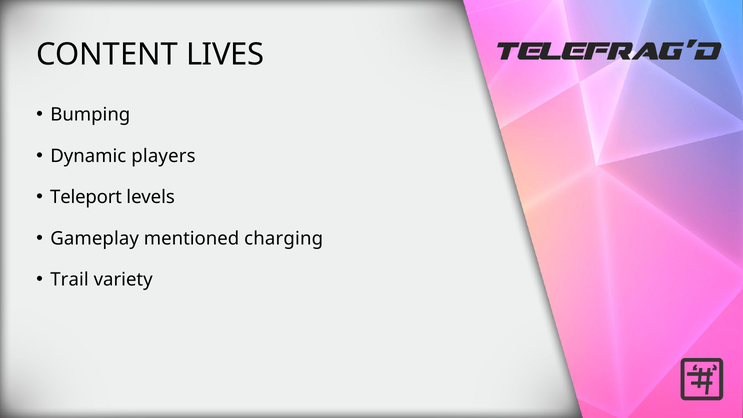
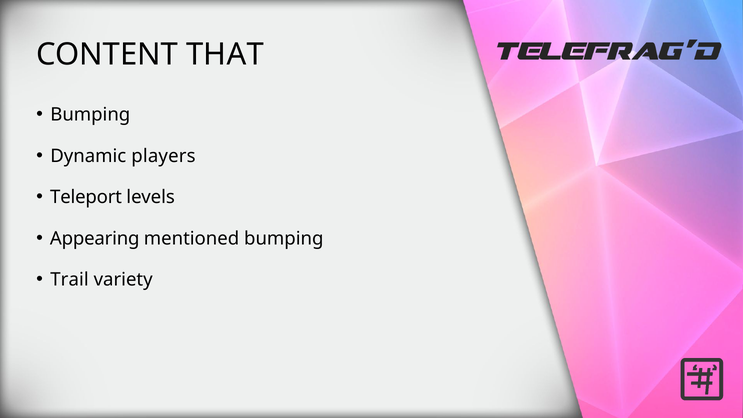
LIVES: LIVES -> THAT (225, 54)
Gameplay: Gameplay -> Appearing (95, 238)
mentioned charging: charging -> bumping (284, 238)
